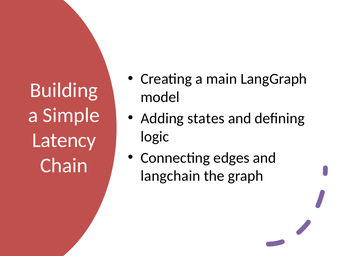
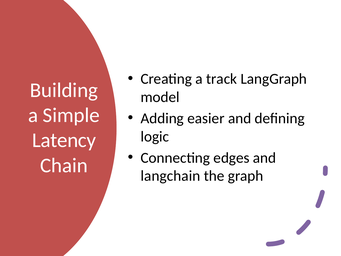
main: main -> track (222, 79)
states: states -> easier (206, 118)
